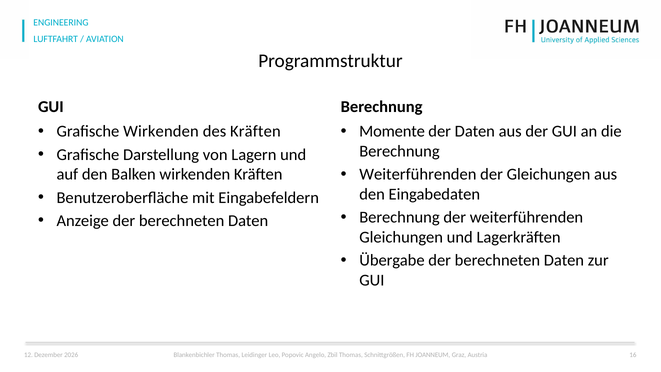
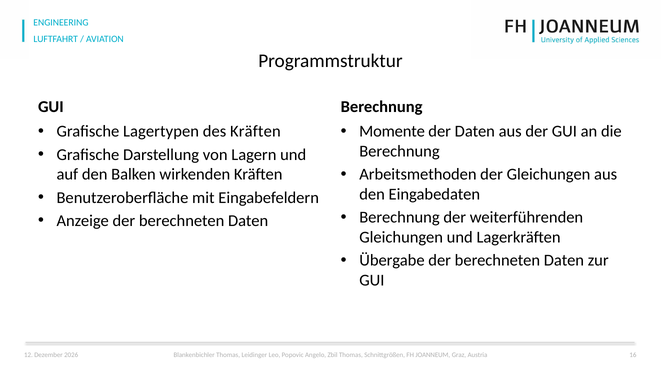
Grafische Wirkenden: Wirkenden -> Lagertypen (161, 131)
Weiterführenden: Weiterführenden -> Arbeitsmethoden (418, 174)
